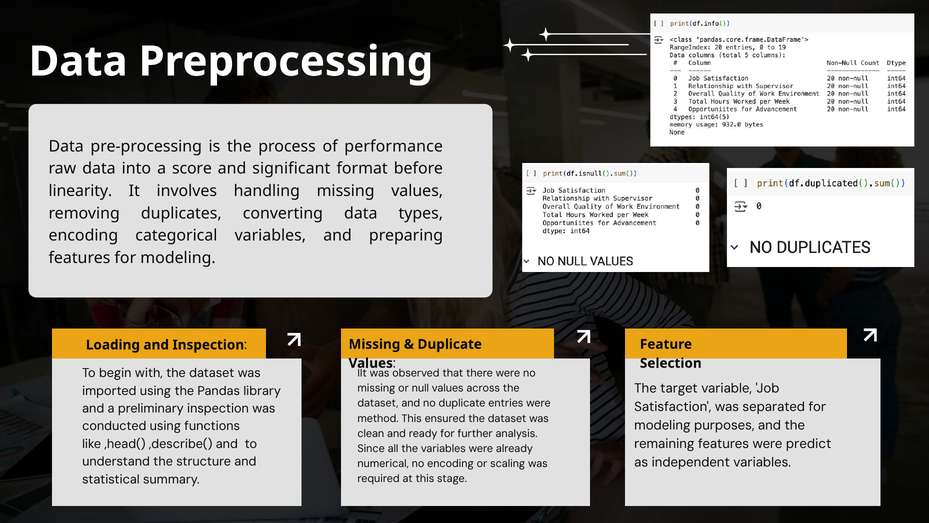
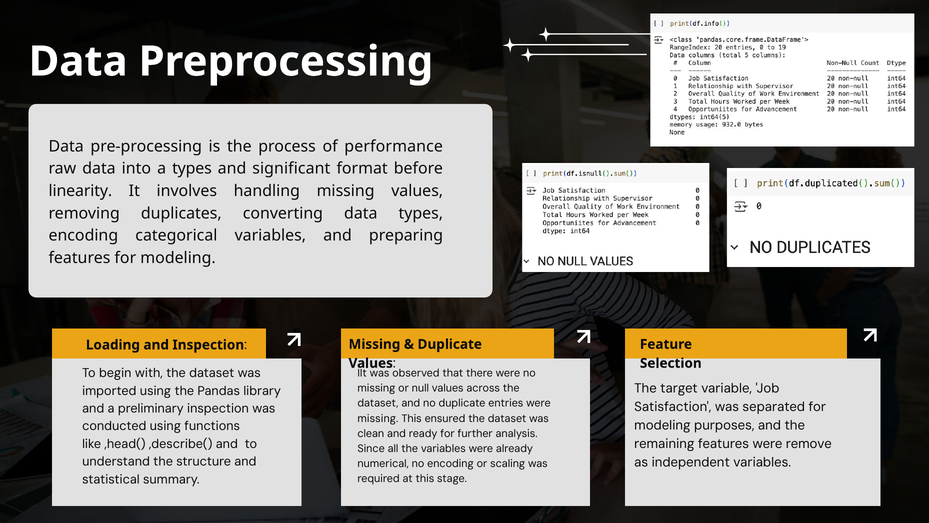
a score: score -> types (192, 169)
method: method -> missing (378, 418)
predict: predict -> remove (809, 443)
